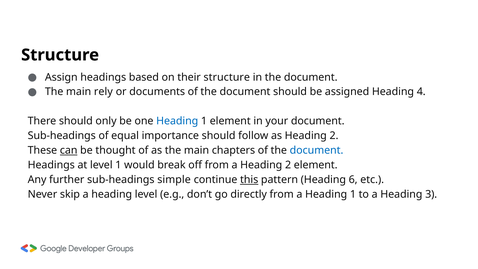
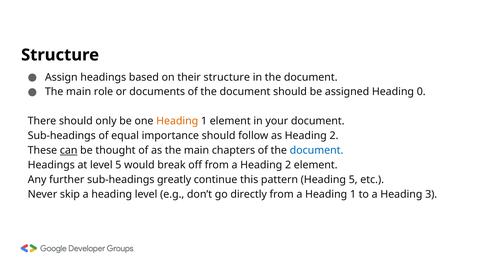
rely: rely -> role (104, 92)
4: 4 -> 0 (421, 92)
Heading colour: blue -> orange (177, 121)
level 1: 1 -> 5 (118, 165)
simple: simple -> greatly (174, 180)
this underline: present -> none (249, 180)
Heading 6: 6 -> 5 (353, 180)
